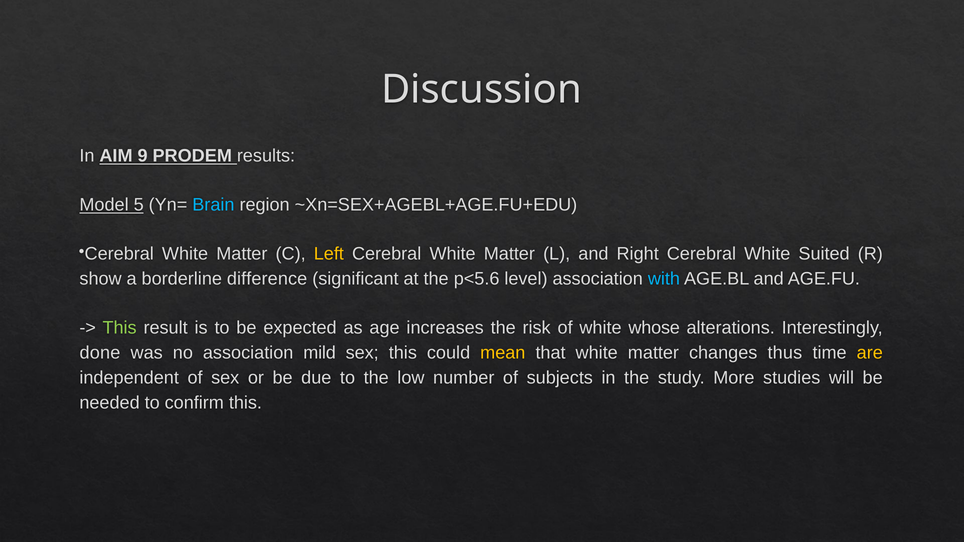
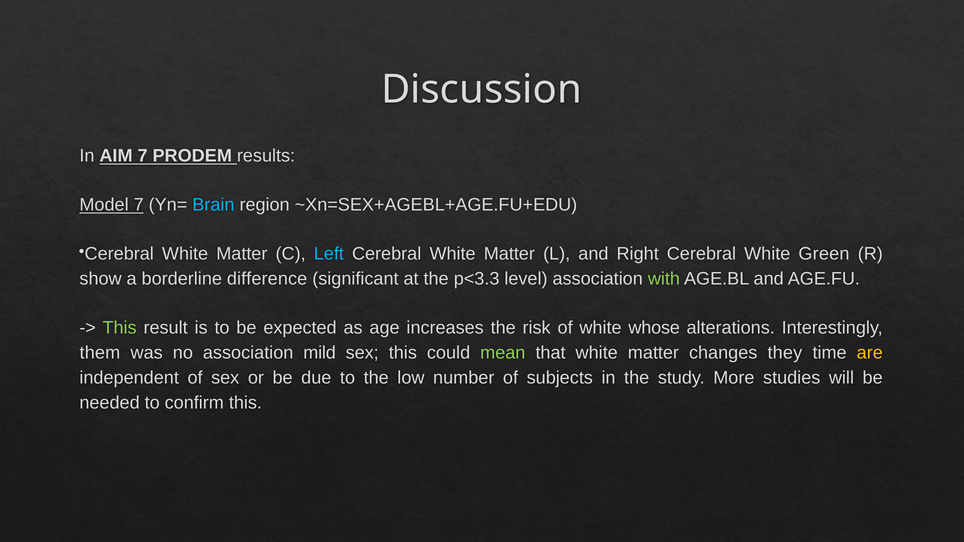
AIM 9: 9 -> 7 (143, 156)
Model 5: 5 -> 7 (139, 205)
Left colour: yellow -> light blue (329, 254)
Suited: Suited -> Green (824, 254)
p<5.6: p<5.6 -> p<3.3 (477, 279)
with colour: light blue -> light green (664, 279)
done: done -> them (100, 353)
mean colour: yellow -> light green (503, 353)
thus: thus -> they (785, 353)
